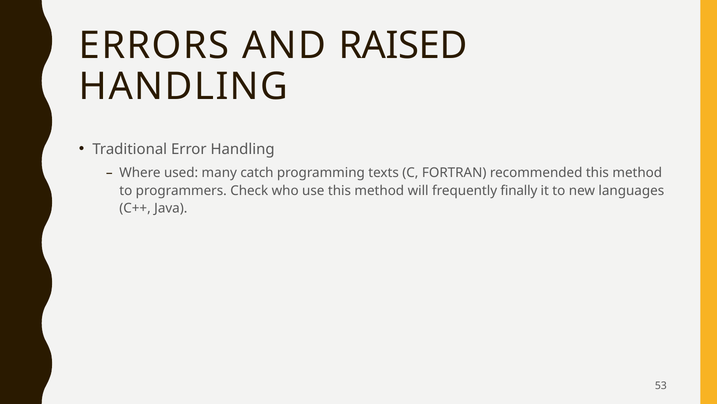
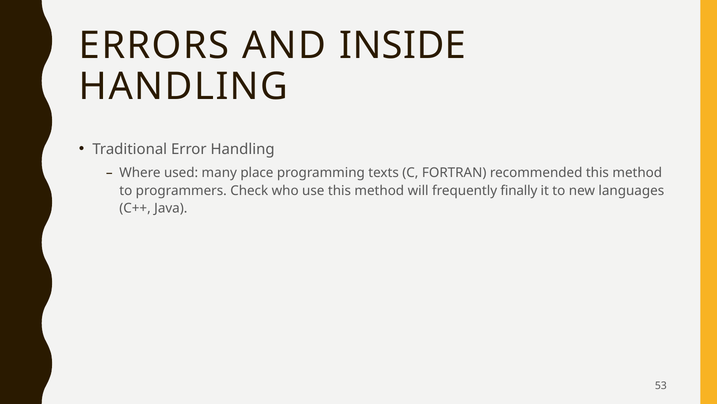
RAISED: RAISED -> INSIDE (403, 46)
catch: catch -> place (257, 173)
